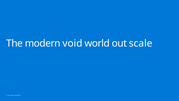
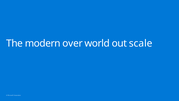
void: void -> over (73, 43)
